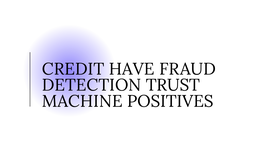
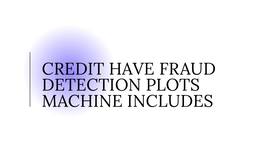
TRUST: TRUST -> PLOTS (173, 85)
POSITIVES: POSITIVES -> INCLUDES (170, 102)
